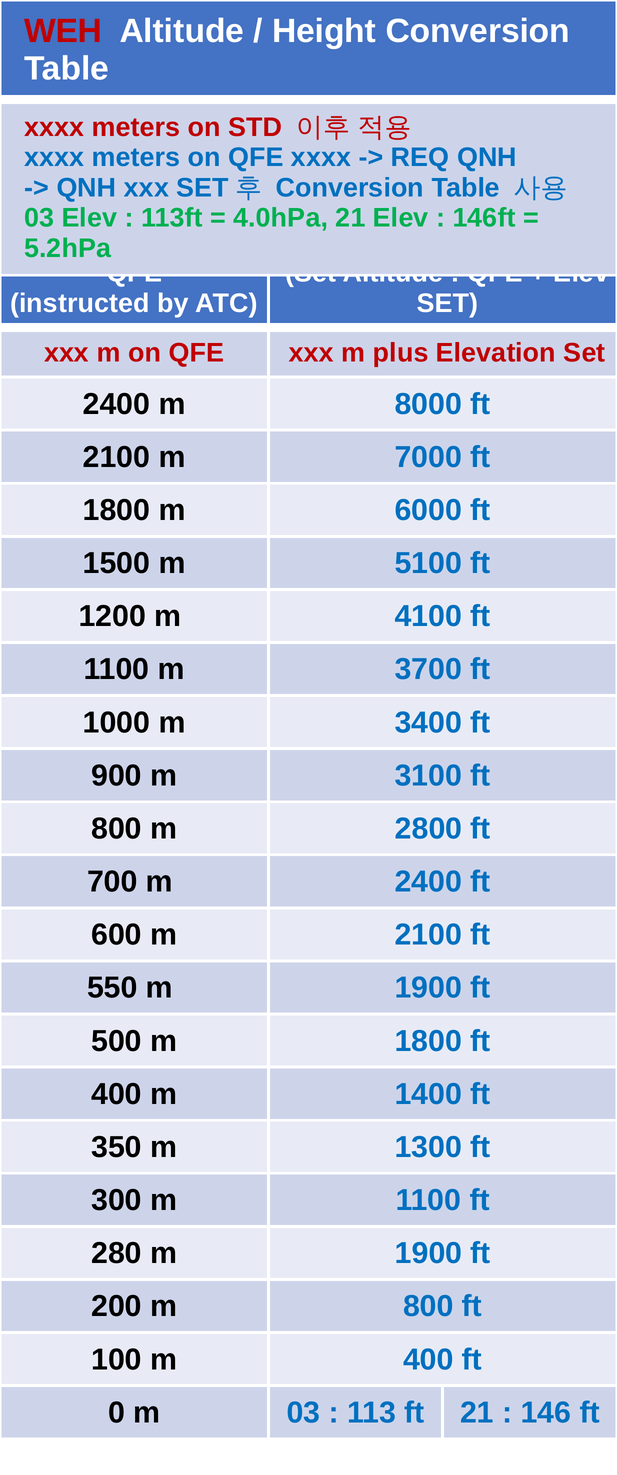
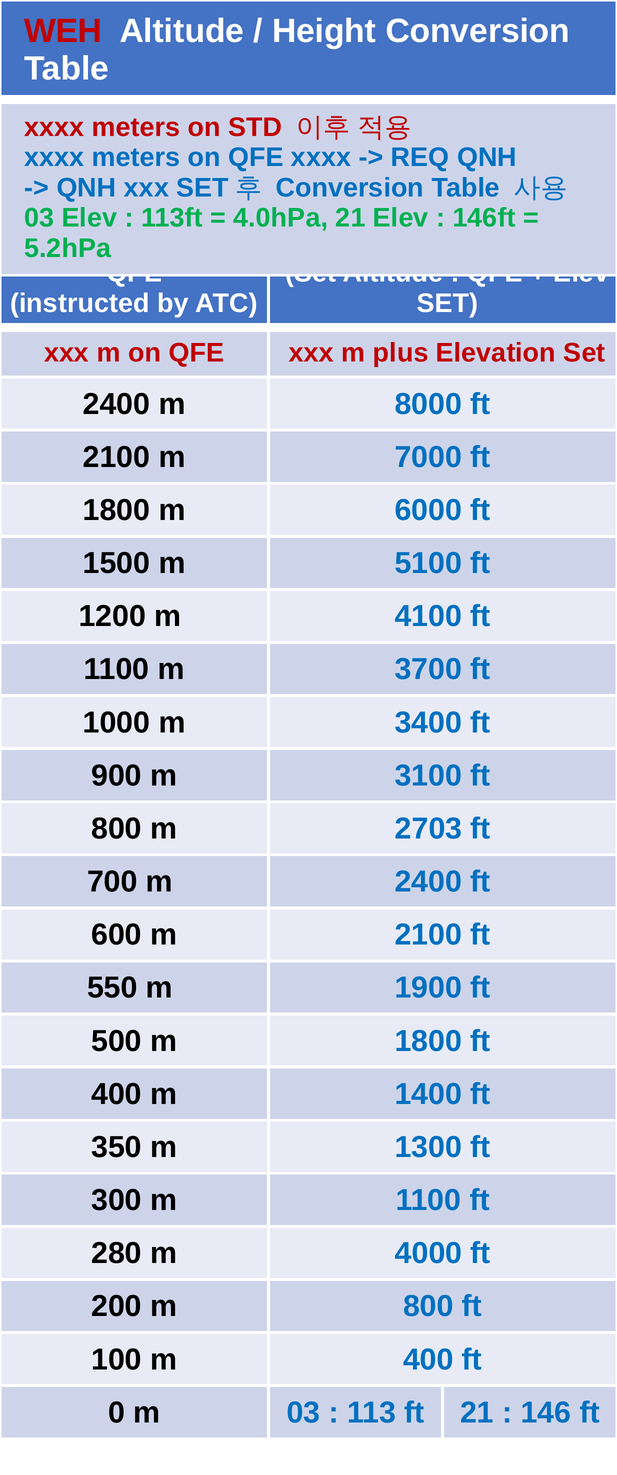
2800: 2800 -> 2703 (429, 829)
280 m 1900: 1900 -> 4000 (429, 1254)
